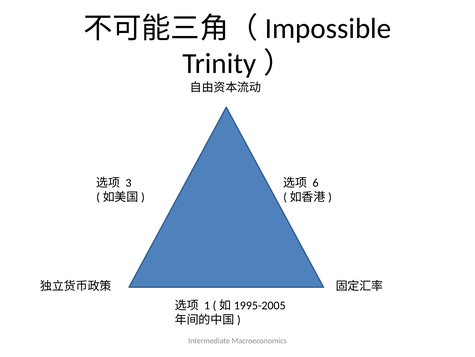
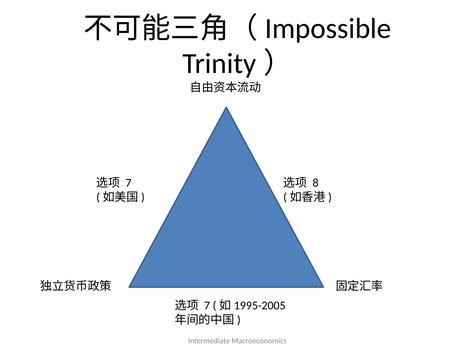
3: 3 -> 7 (128, 183)
6: 6 -> 8 (316, 183)
1: 1 -> 7 (207, 305)
